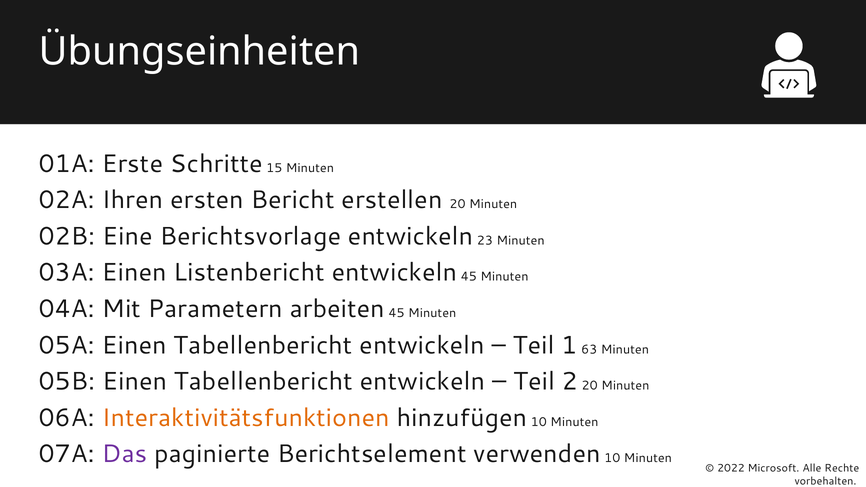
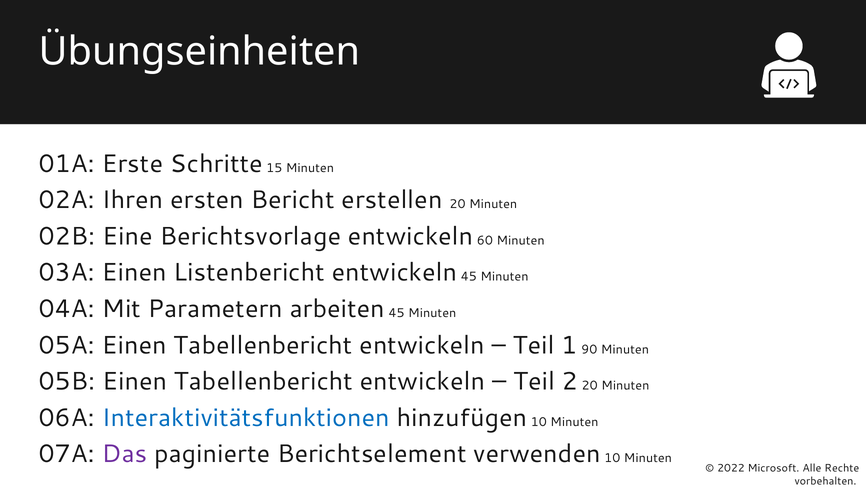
23: 23 -> 60 (485, 241)
63: 63 -> 90 (589, 349)
Interaktivitätsfunktionen colour: orange -> blue (246, 418)
